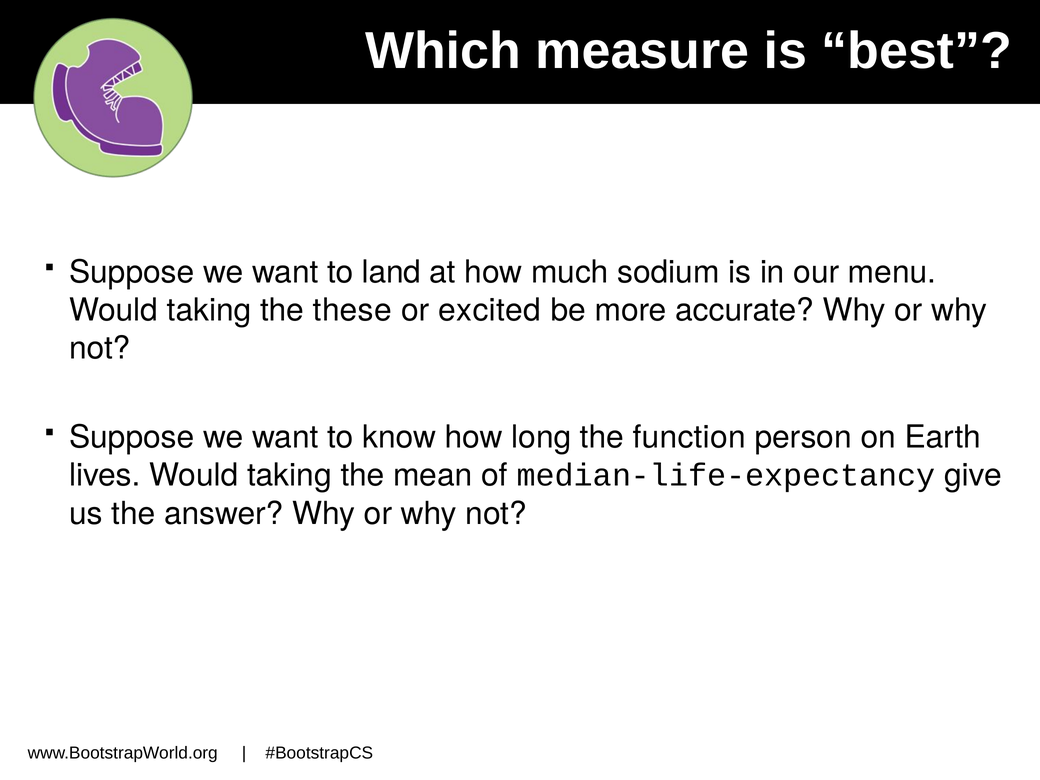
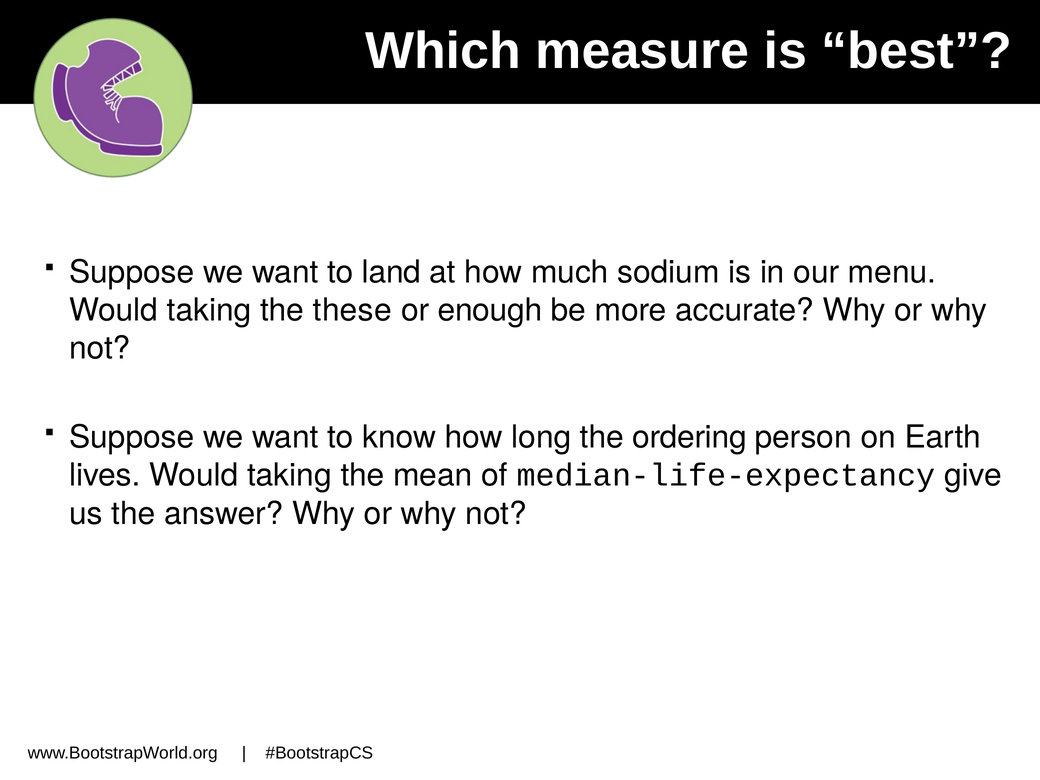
excited: excited -> enough (490, 310)
function: function -> ordering (690, 437)
